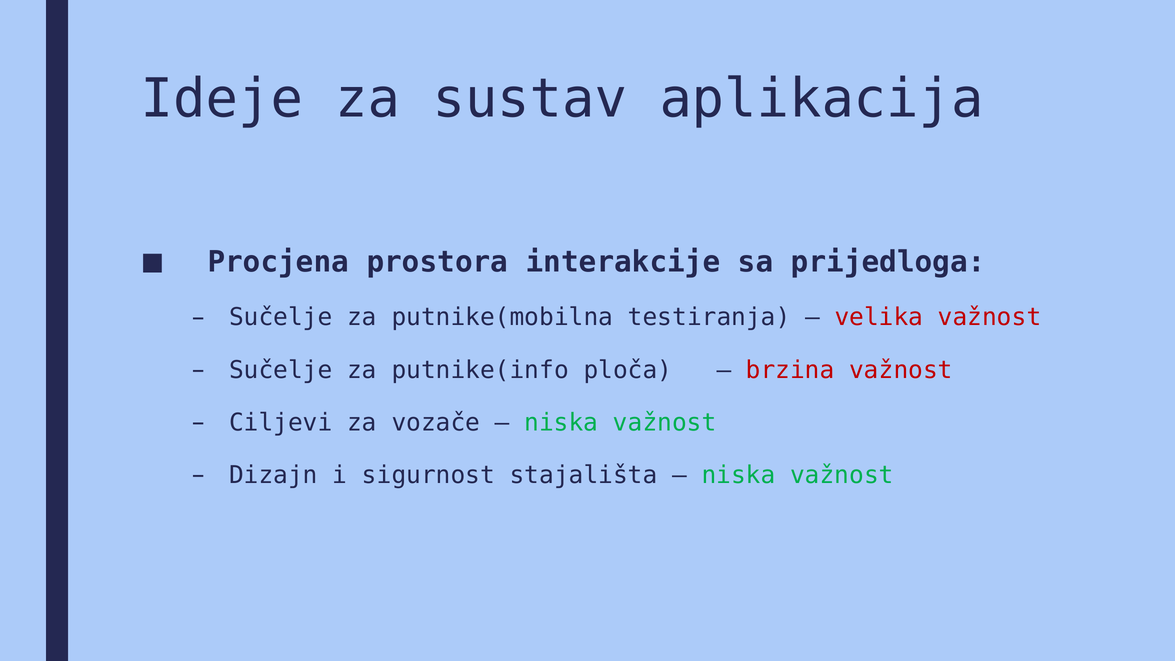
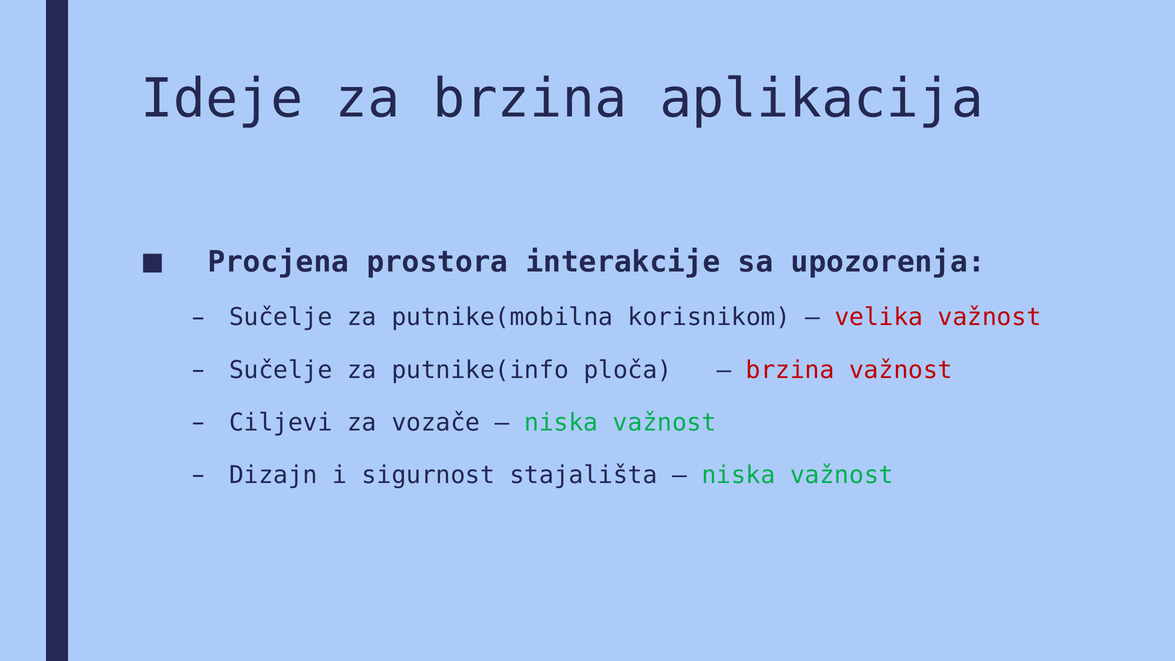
za sustav: sustav -> brzina (530, 99)
prijedloga: prijedloga -> upozorenja (888, 262)
testiranja: testiranja -> korisnikom (709, 317)
